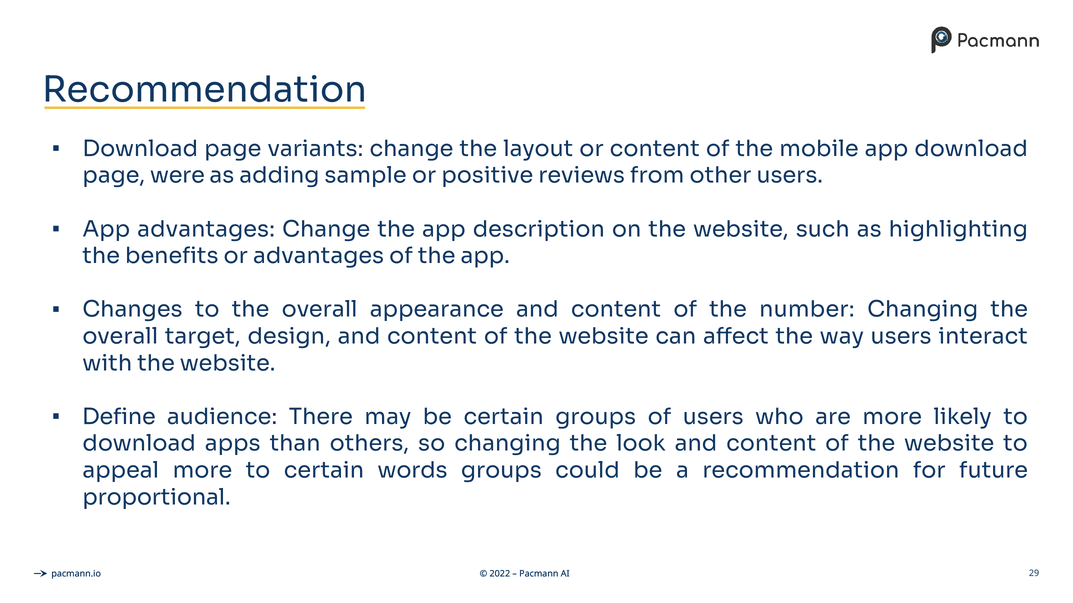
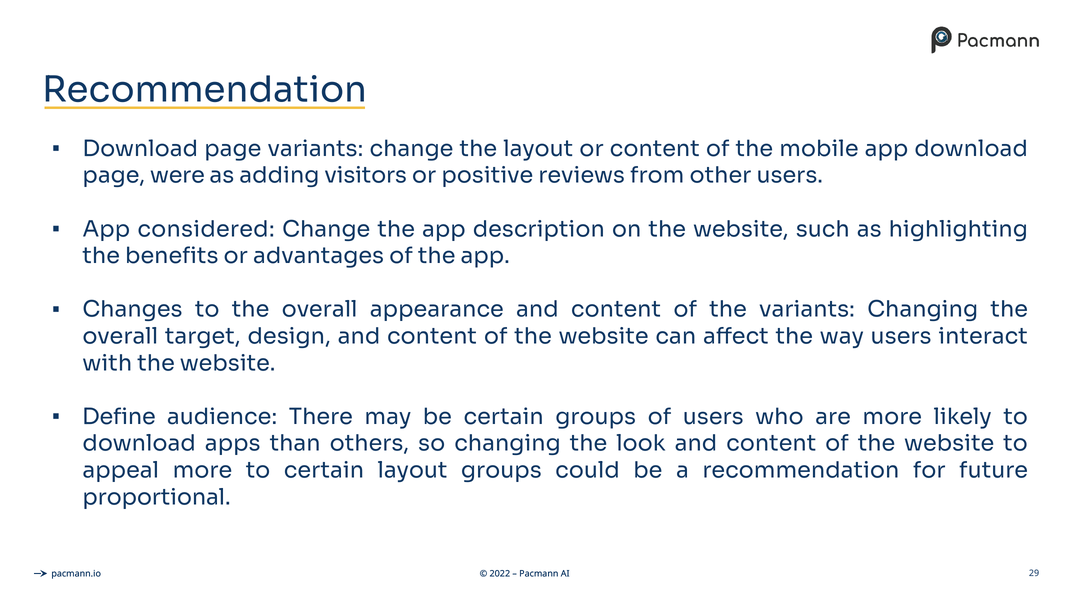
sample: sample -> visitors (366, 176)
App advantages: advantages -> considered (206, 229)
the number: number -> variants (807, 310)
certain words: words -> layout (413, 471)
